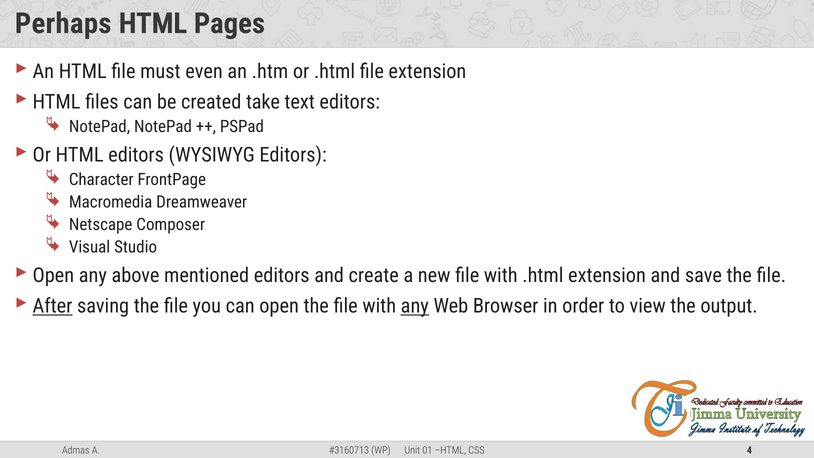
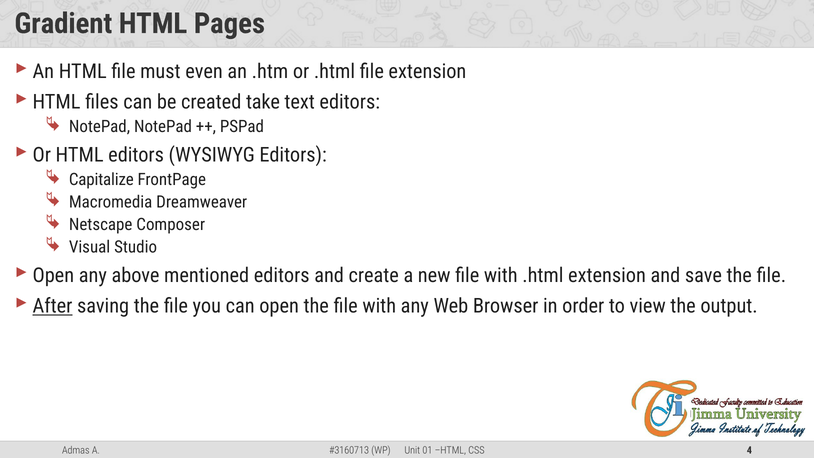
Perhaps: Perhaps -> Gradient (63, 24)
Character: Character -> Capitalize (101, 179)
any underline: present -> none (415, 306)
